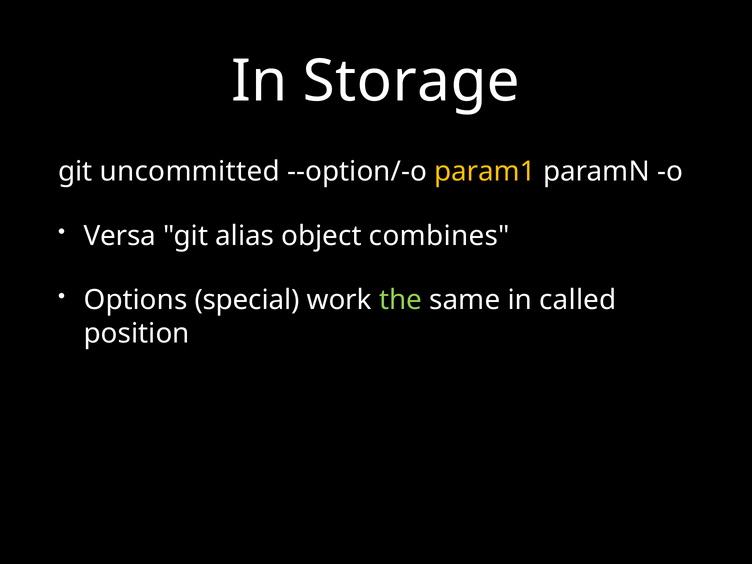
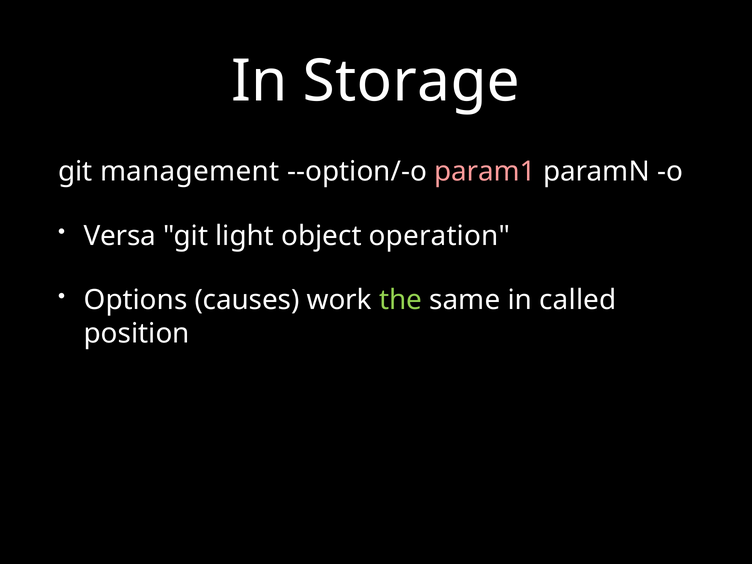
uncommitted: uncommitted -> management (190, 171)
param1 colour: yellow -> pink (485, 171)
alias: alias -> light (245, 236)
combines: combines -> operation (439, 236)
special: special -> causes (247, 300)
